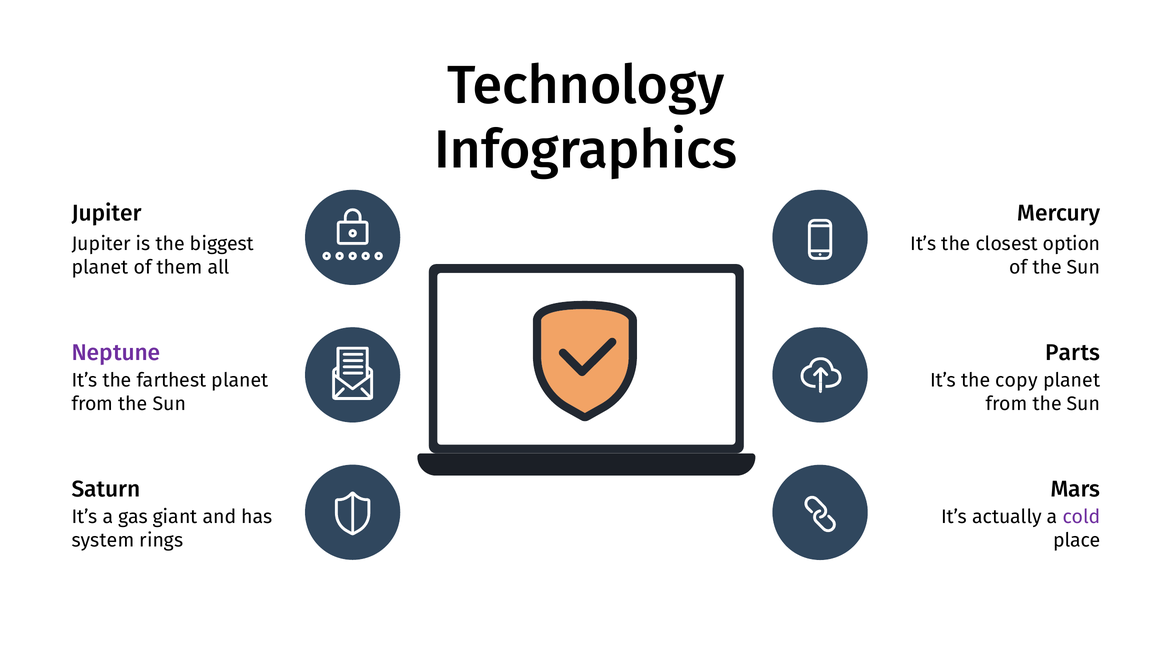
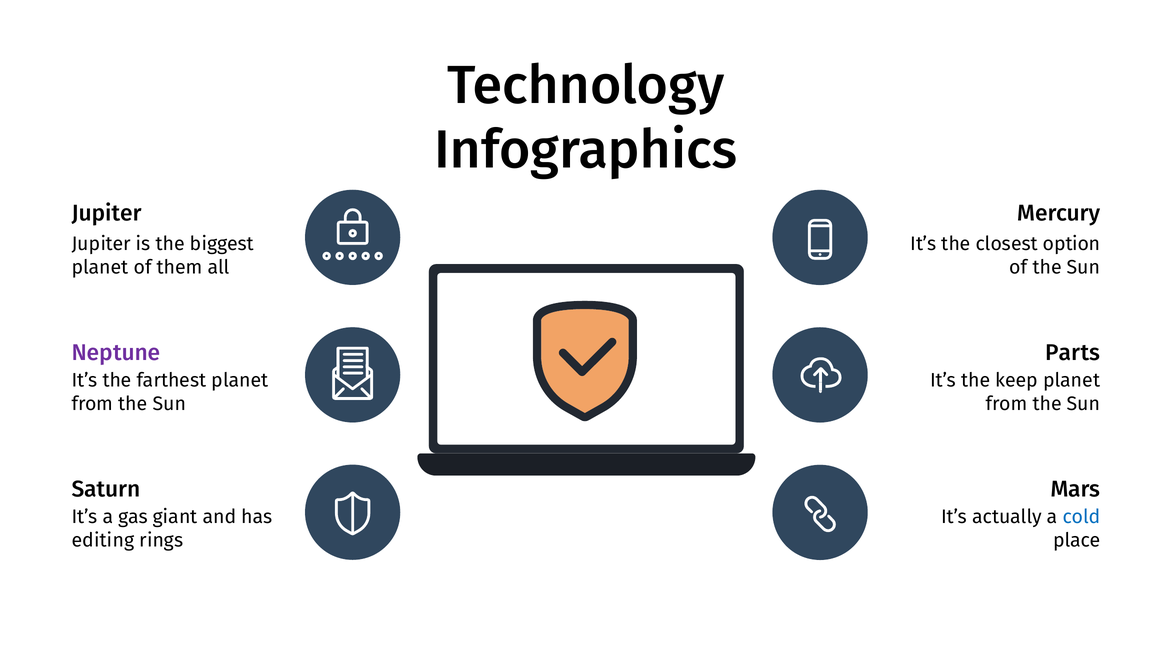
copy: copy -> keep (1017, 381)
cold colour: purple -> blue (1082, 517)
system: system -> editing (103, 540)
